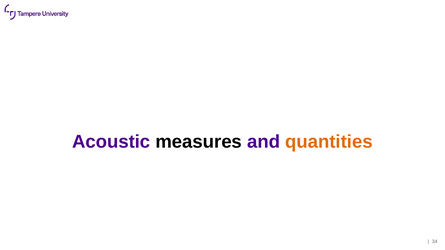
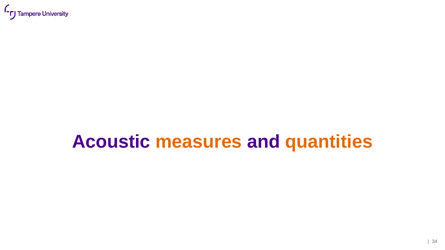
measures colour: black -> orange (199, 142)
